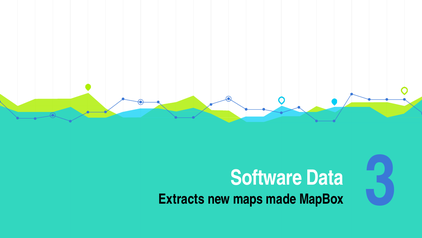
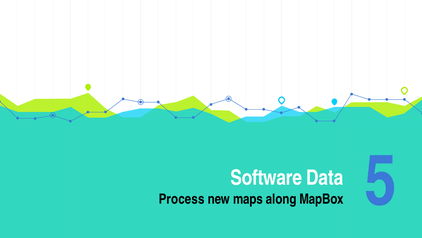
Extracts: Extracts -> Process (182, 199)
made: made -> along (281, 199)
3: 3 -> 5 (381, 181)
